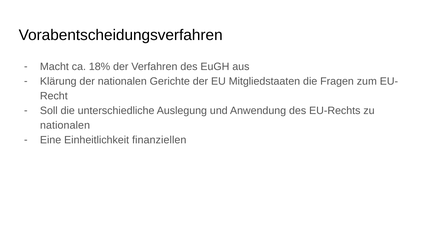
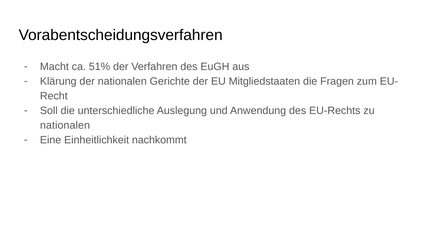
18%: 18% -> 51% (100, 67)
finanziellen: finanziellen -> nachkommt (159, 140)
